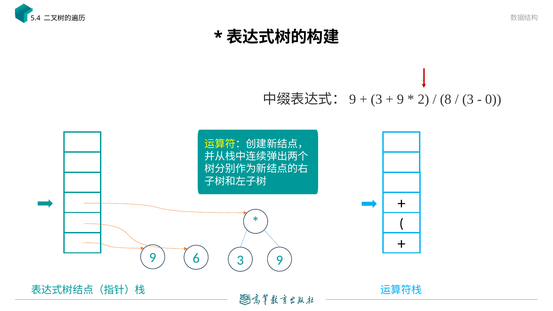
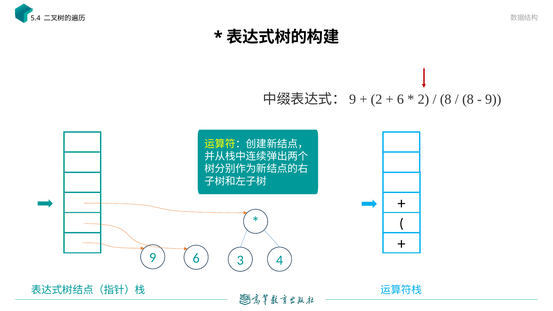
3: 3 -> 2 (376, 99)
9: 9 -> 6 (400, 99)
3: 3 -> 8 (468, 99)
0: 0 -> 9 (493, 99)
3 9: 9 -> 4 (280, 260)
